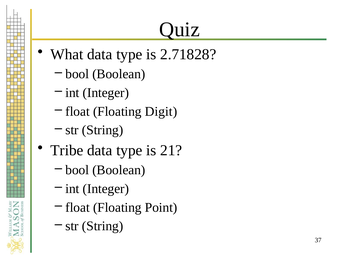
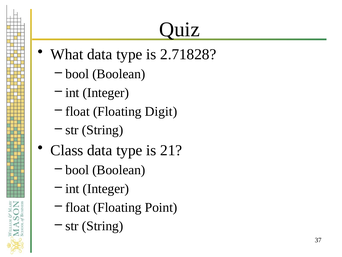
Tribe: Tribe -> Class (67, 150)
